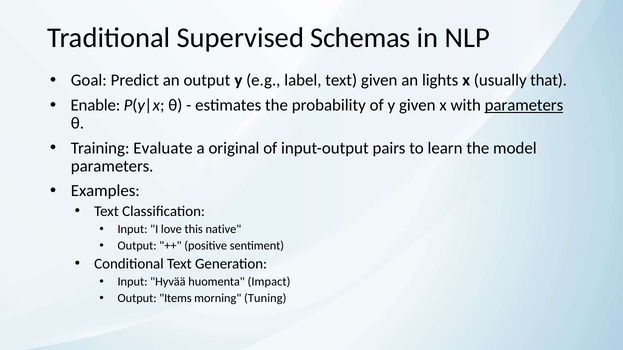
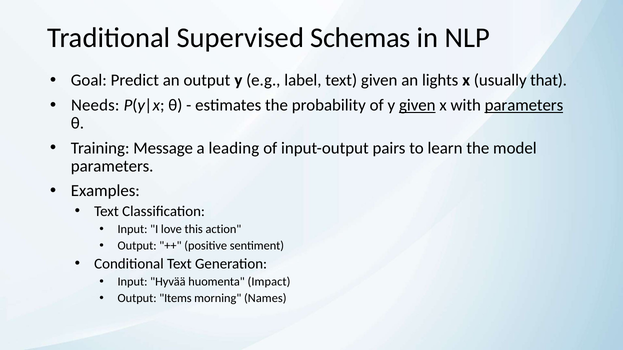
Enable: Enable -> Needs (95, 105)
given underline: none -> present (417, 105)
Evaluate: Evaluate -> Message (163, 148)
original: original -> leading (234, 148)
native: native -> action (223, 229)
Tuning: Tuning -> Names (265, 298)
